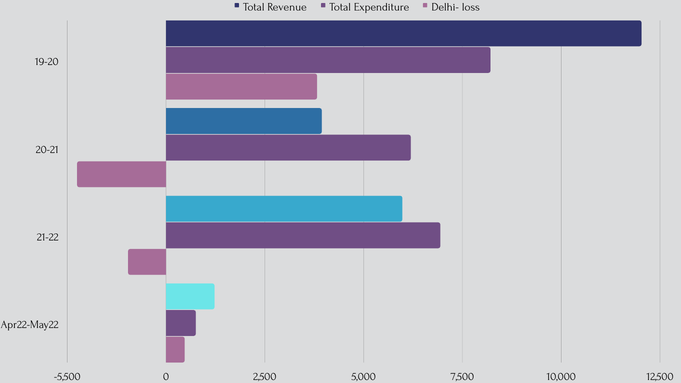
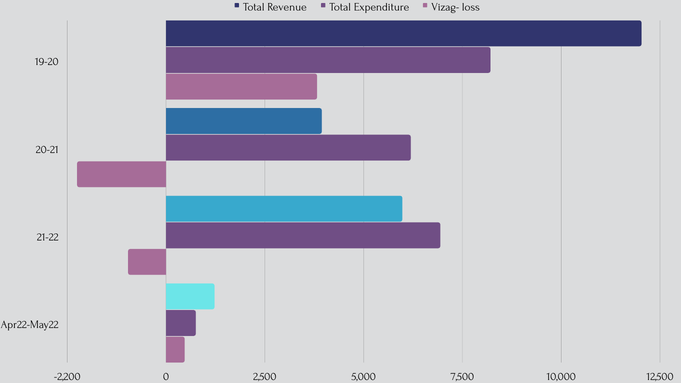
Delhi-: Delhi- -> Vizag- (445, 7)
-5,500: -5,500 -> -2,200 (67, 377)
